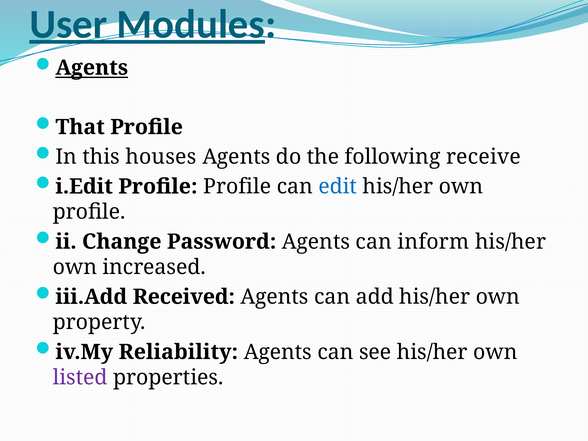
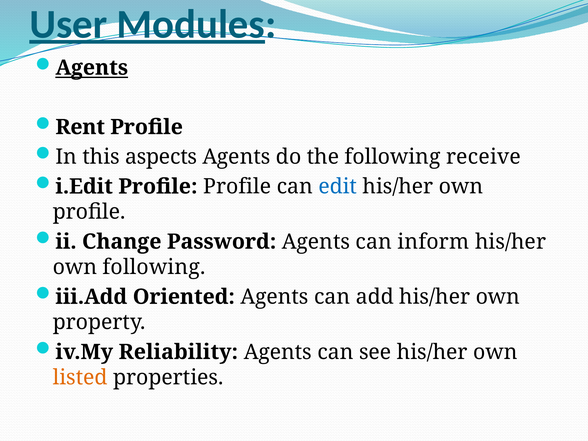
That: That -> Rent (80, 127)
houses: houses -> aspects (161, 157)
own increased: increased -> following (154, 267)
Received: Received -> Oriented (184, 297)
listed colour: purple -> orange (80, 377)
